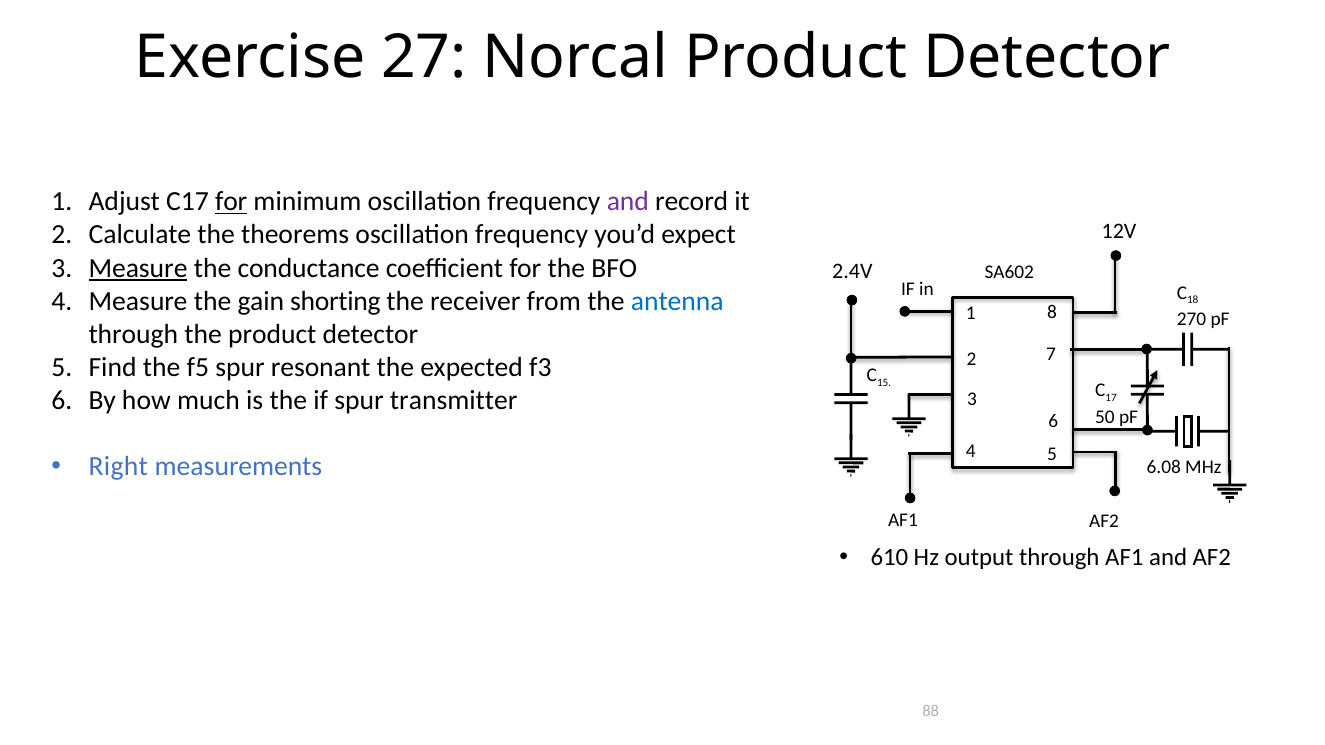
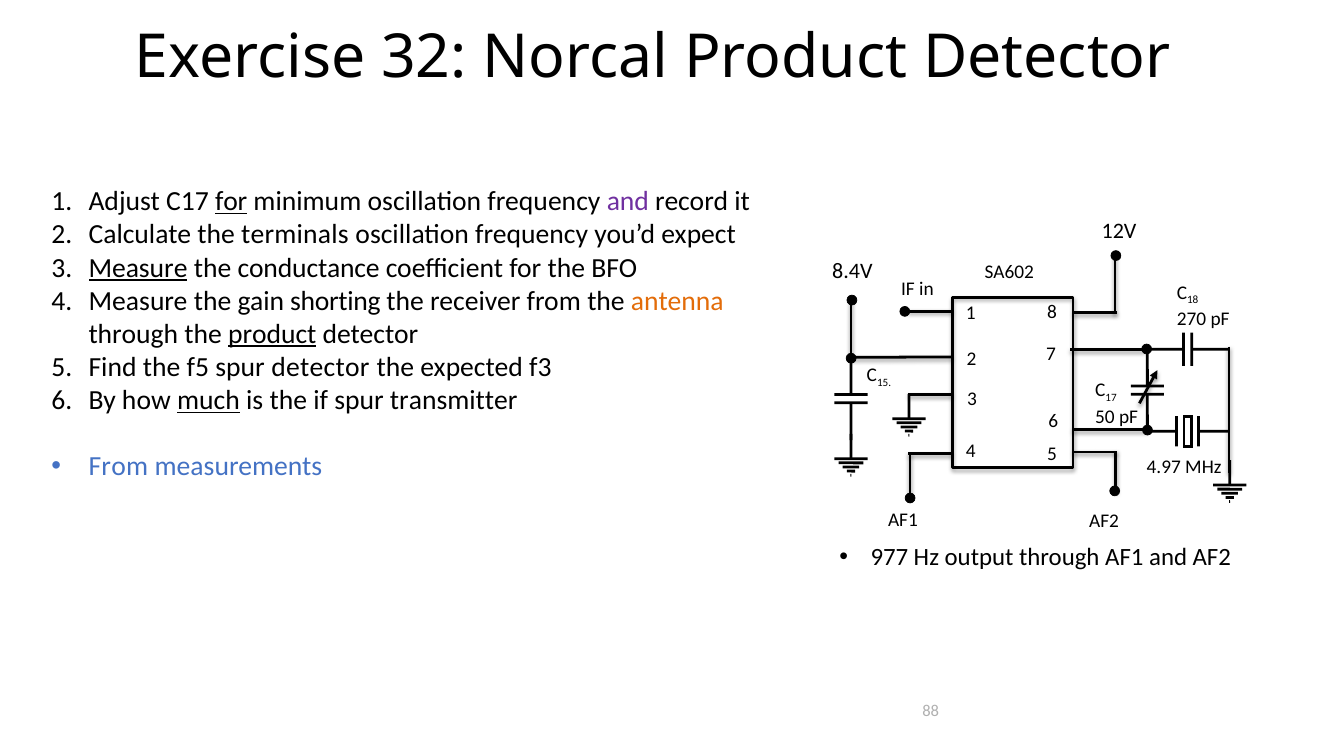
27: 27 -> 32 (424, 58)
theorems: theorems -> terminals (295, 235)
2.4V: 2.4V -> 8.4V (852, 271)
antenna colour: blue -> orange (677, 301)
product underline: none -> present (272, 334)
spur resonant: resonant -> detector (320, 367)
much underline: none -> present (208, 401)
Right: Right -> From (118, 467)
6.08: 6.08 -> 4.97 (1164, 467)
610: 610 -> 977 (889, 557)
